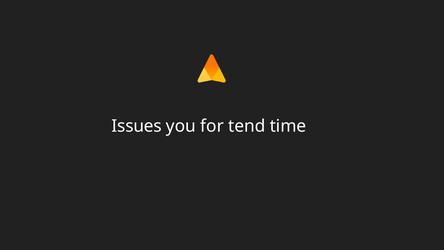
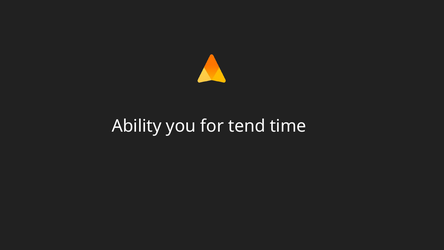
Issues: Issues -> Ability (137, 126)
